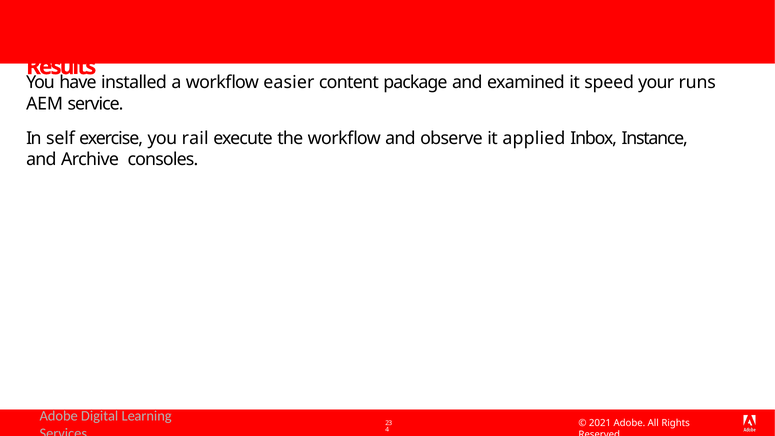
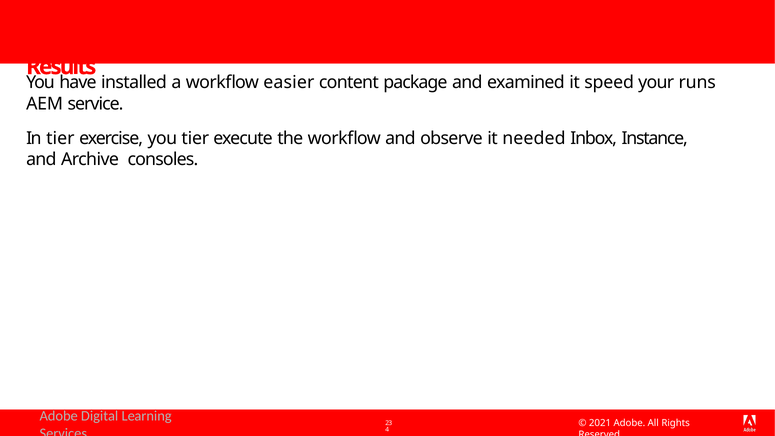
In self: self -> tier (60, 138)
you rail: rail -> tier (195, 138)
applied: applied -> needed (534, 138)
